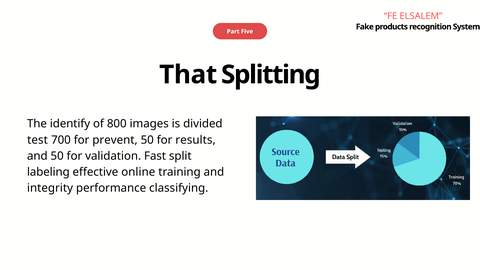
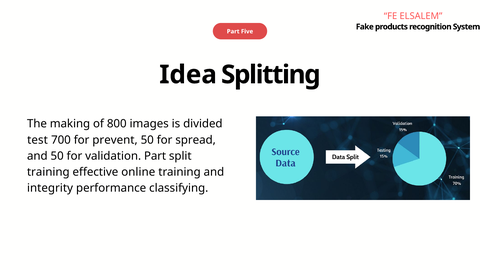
That: That -> Idea (188, 75)
identify: identify -> making (70, 124)
results: results -> spread (196, 140)
validation Fast: Fast -> Part (155, 156)
labeling: labeling -> training (48, 172)
